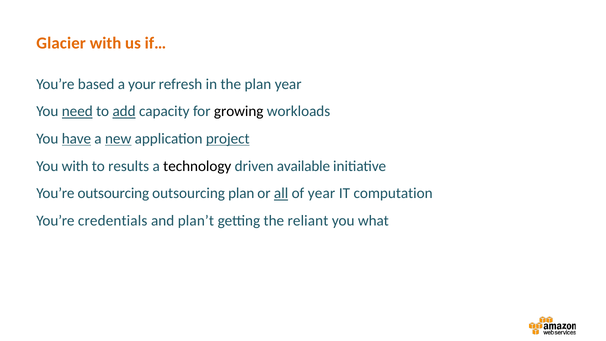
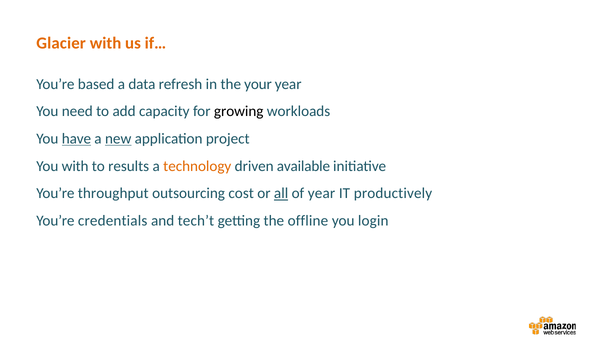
your: your -> data (142, 84)
the plan: plan -> your (258, 84)
need underline: present -> none (77, 111)
add underline: present -> none (124, 111)
project underline: present -> none (228, 139)
technology colour: black -> orange (197, 166)
You’re outsourcing: outsourcing -> throughput (113, 193)
outsourcing plan: plan -> cost (241, 193)
computation: computation -> productively (393, 193)
plan’t: plan’t -> tech’t (196, 221)
reliant: reliant -> offline (308, 221)
what: what -> login (373, 221)
